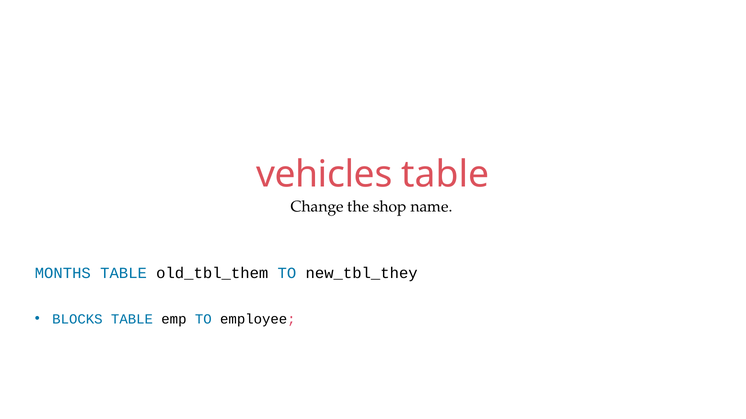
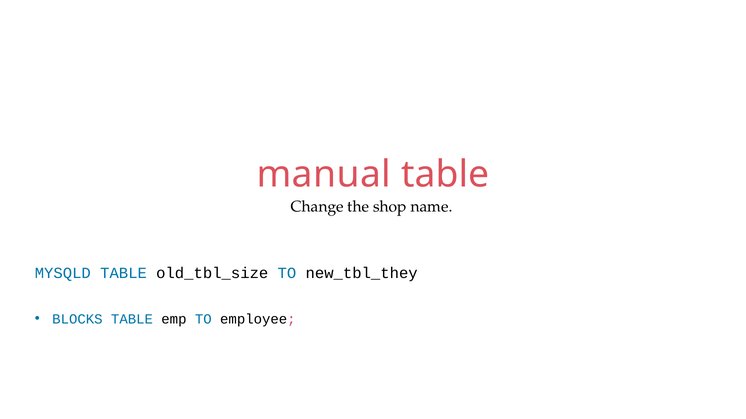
vehicles: vehicles -> manual (324, 175)
MONTHS: MONTHS -> MYSQLD (63, 274)
old_tbl_them: old_tbl_them -> old_tbl_size (212, 274)
